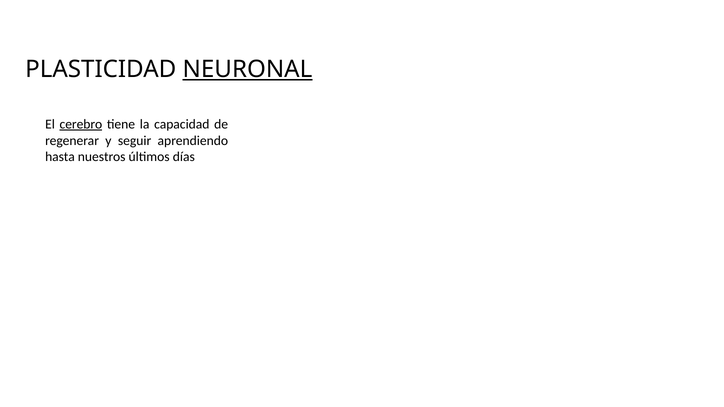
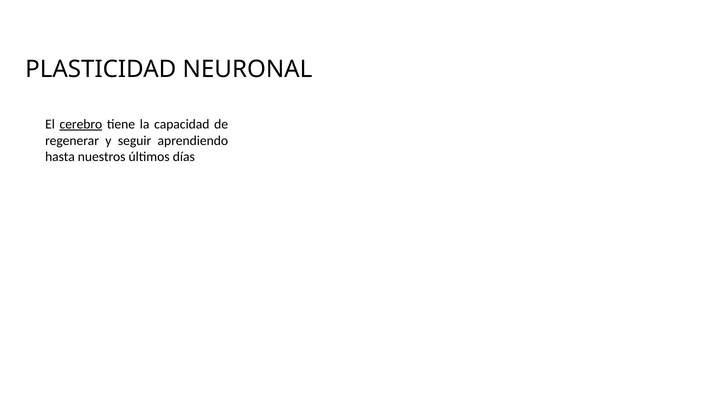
NEURONAL underline: present -> none (247, 69)
